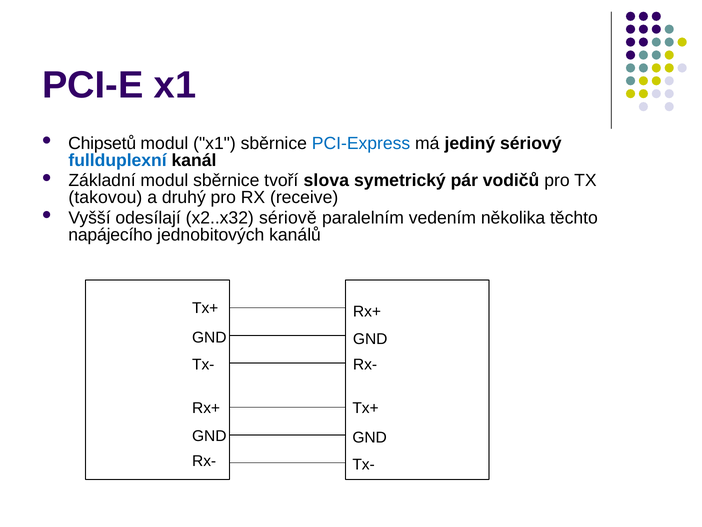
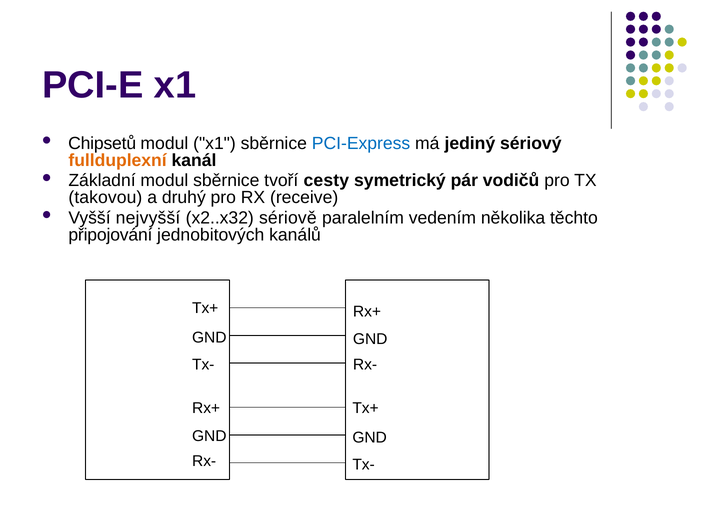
fullduplexní colour: blue -> orange (118, 160)
slova: slova -> cesty (326, 180)
odesílají: odesílají -> nejvyšší (148, 218)
napájecího: napájecího -> připojování (110, 235)
